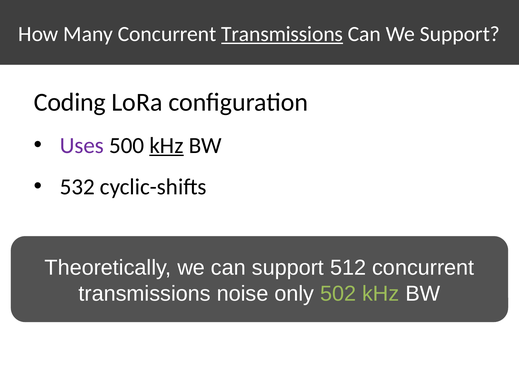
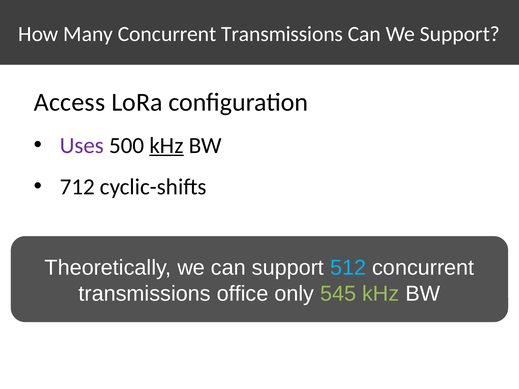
Transmissions underline: present -> none (282, 34)
Coding: Coding -> Access (70, 102)
532: 532 -> 712 (77, 187)
512 colour: white -> light blue (348, 268)
noise: noise -> office (243, 294)
502: 502 -> 545 (338, 294)
